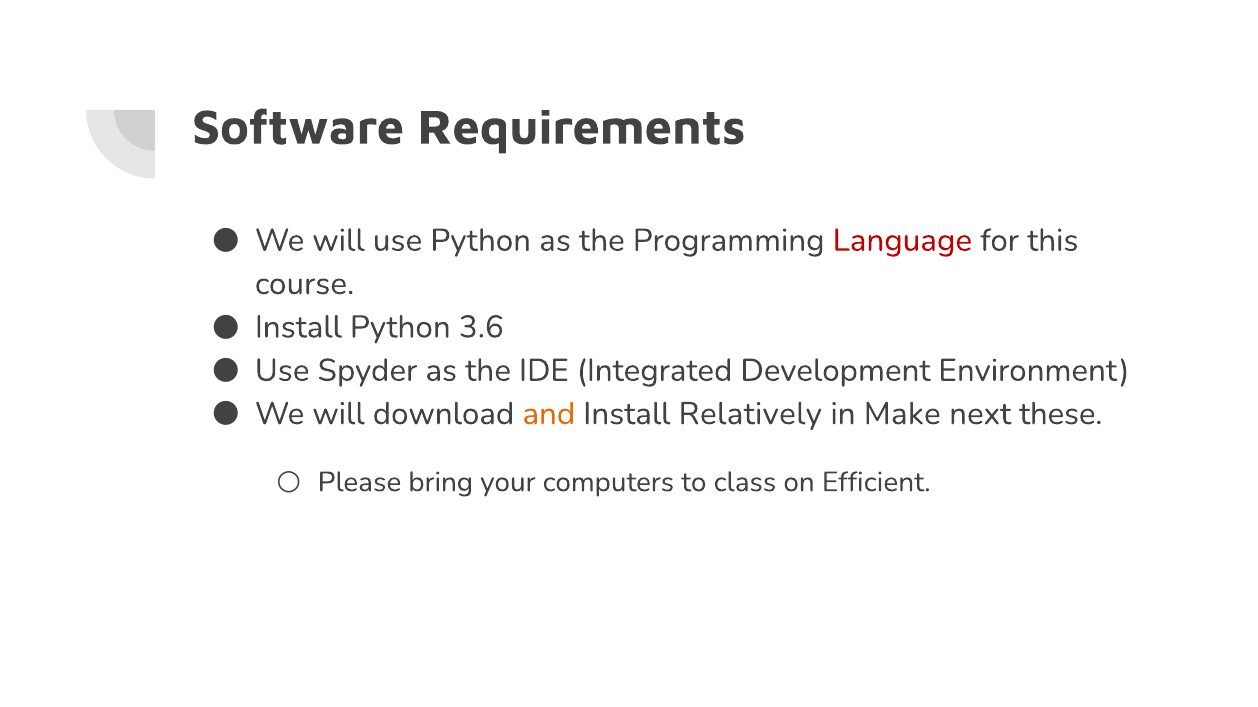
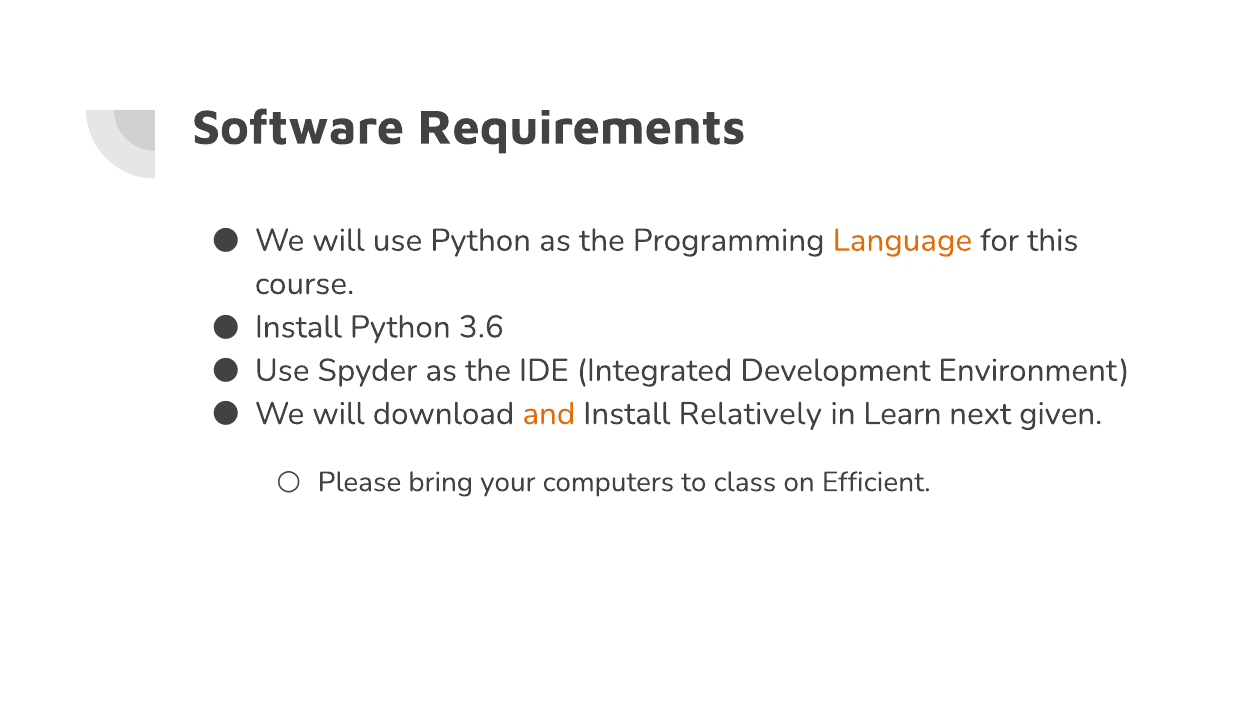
Language colour: red -> orange (902, 241)
Make: Make -> Learn (903, 414)
these: these -> given (1061, 414)
